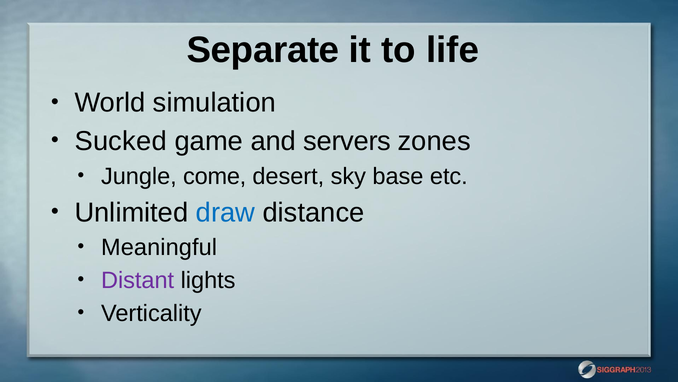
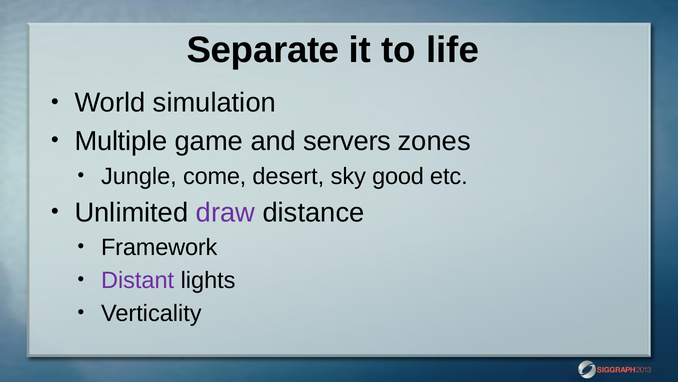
Sucked: Sucked -> Multiple (121, 141)
base: base -> good (398, 176)
draw colour: blue -> purple (225, 212)
Meaningful: Meaningful -> Framework (159, 247)
